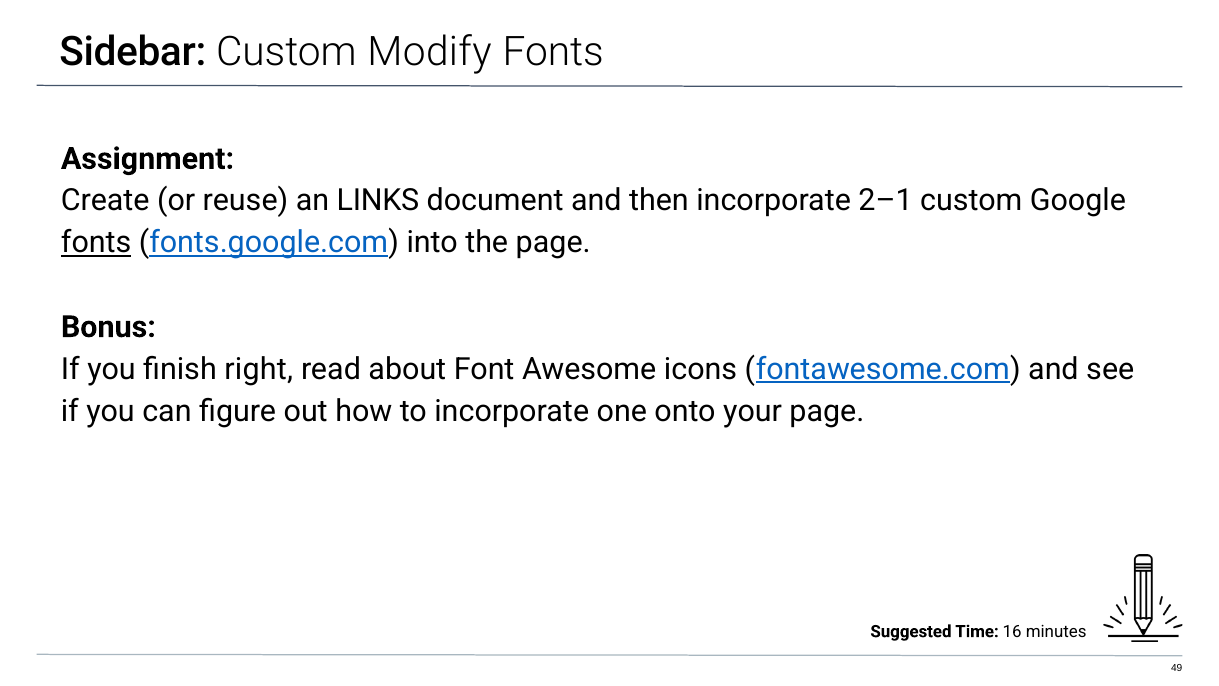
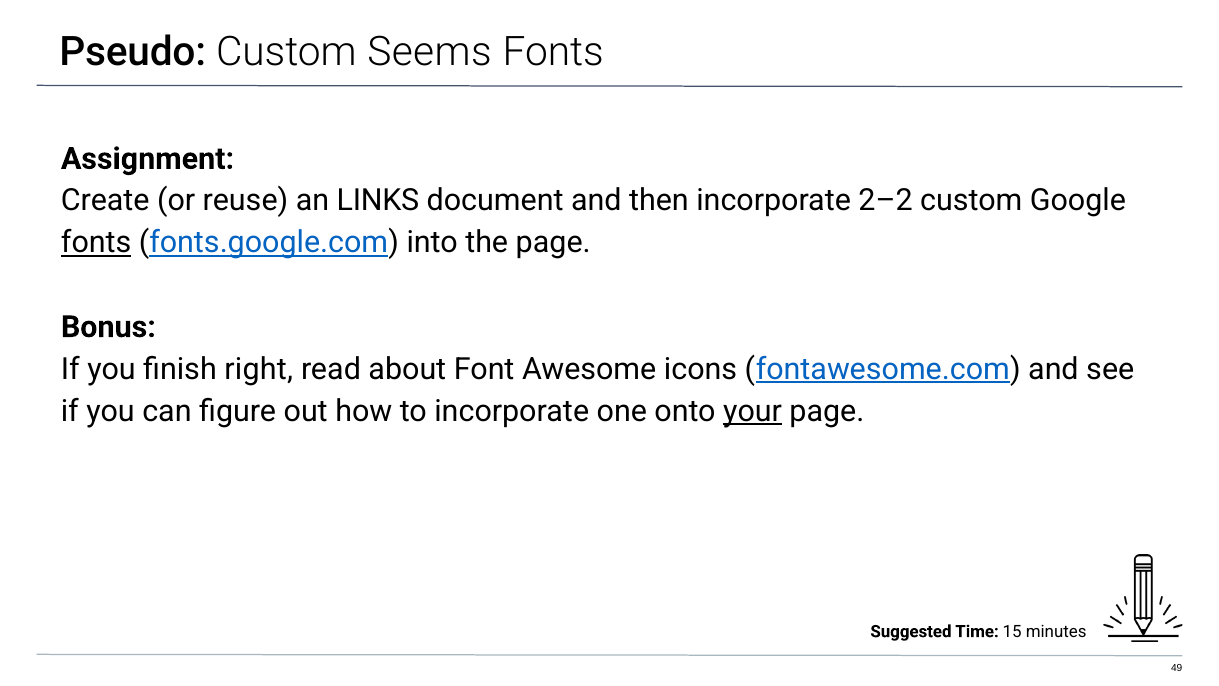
Sidebar: Sidebar -> Pseudo (133, 52)
Modify: Modify -> Seems (429, 52)
2–1: 2–1 -> 2–2 (886, 201)
your underline: none -> present (753, 411)
16: 16 -> 15 (1012, 631)
